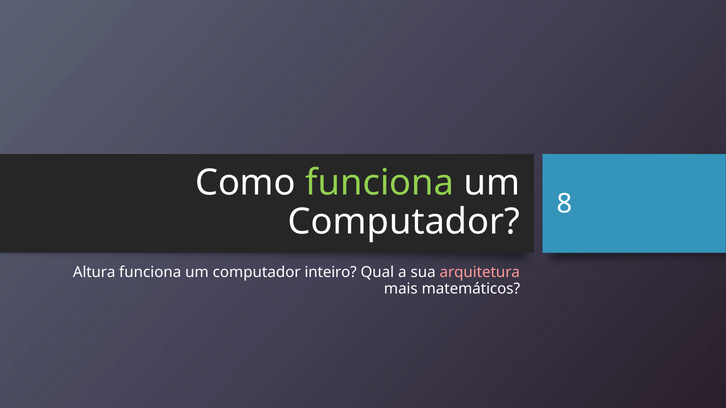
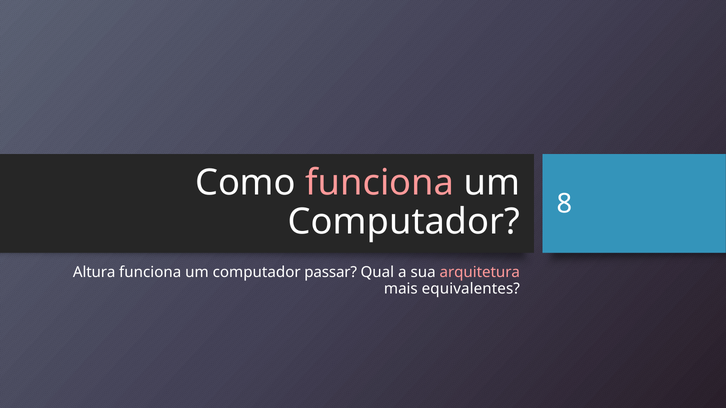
funciona colour: light green -> pink (380, 183)
inteiro: inteiro -> passar (331, 272)
matemáticos: matemáticos -> equivalentes (471, 289)
